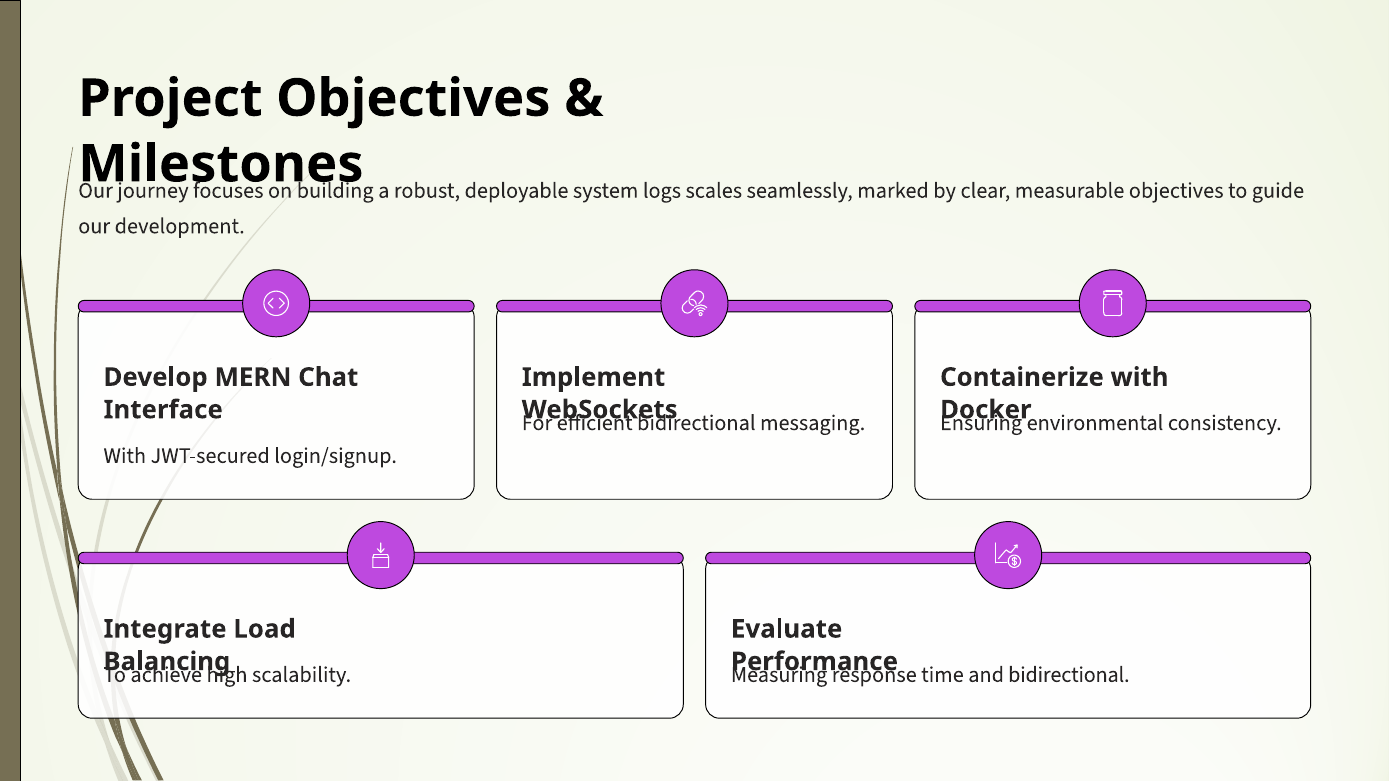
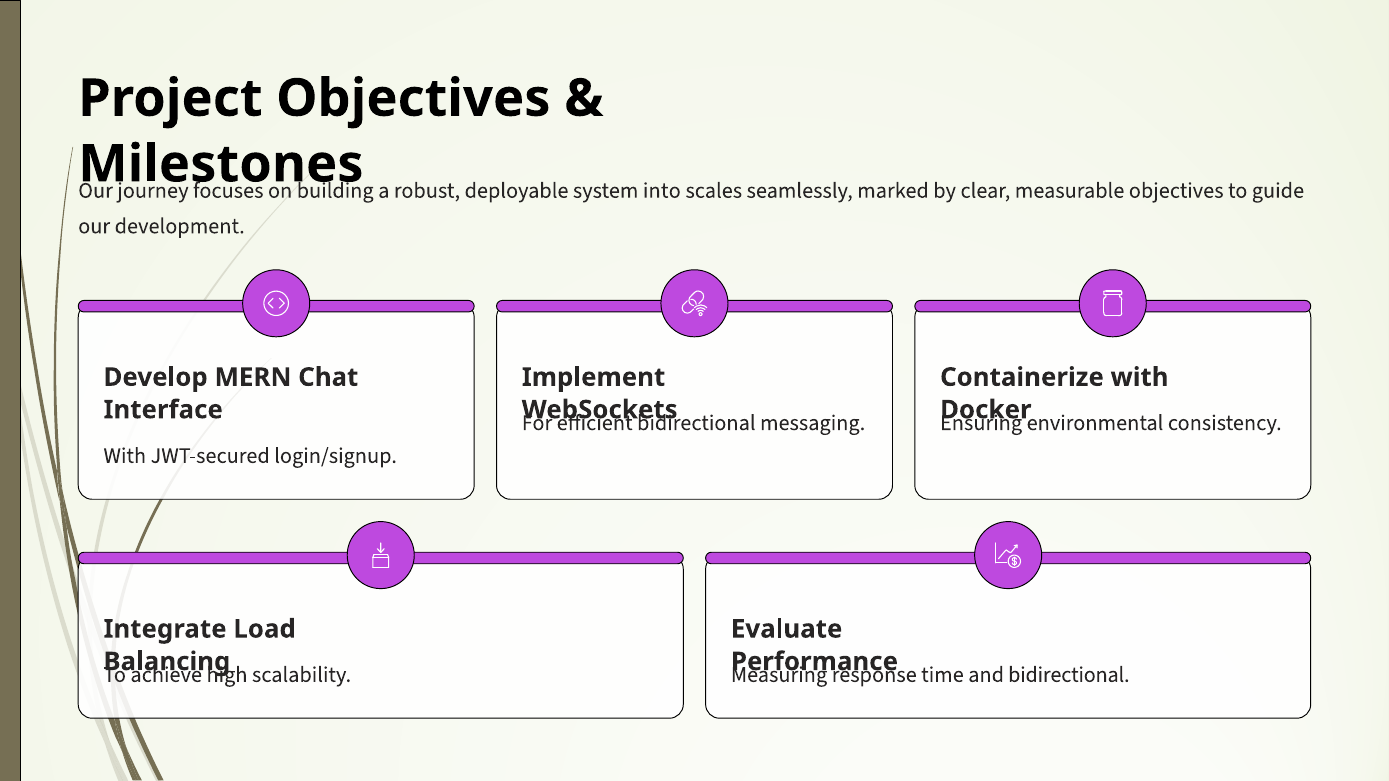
logs: logs -> into (662, 190)
